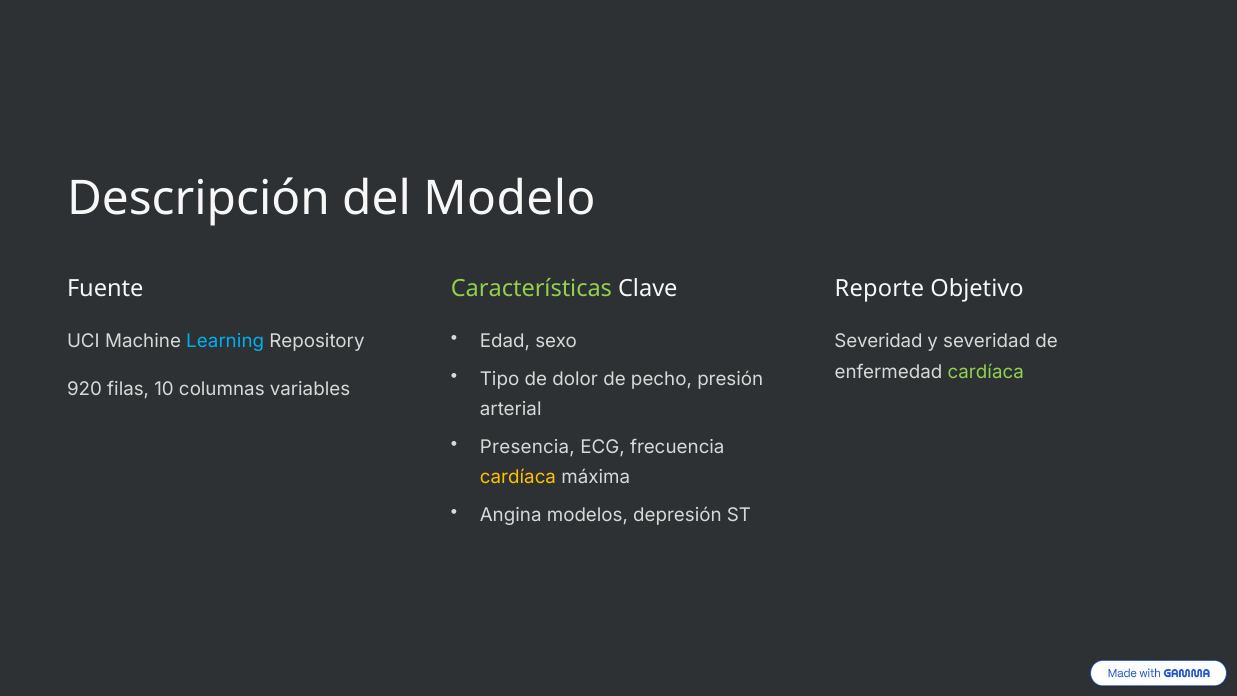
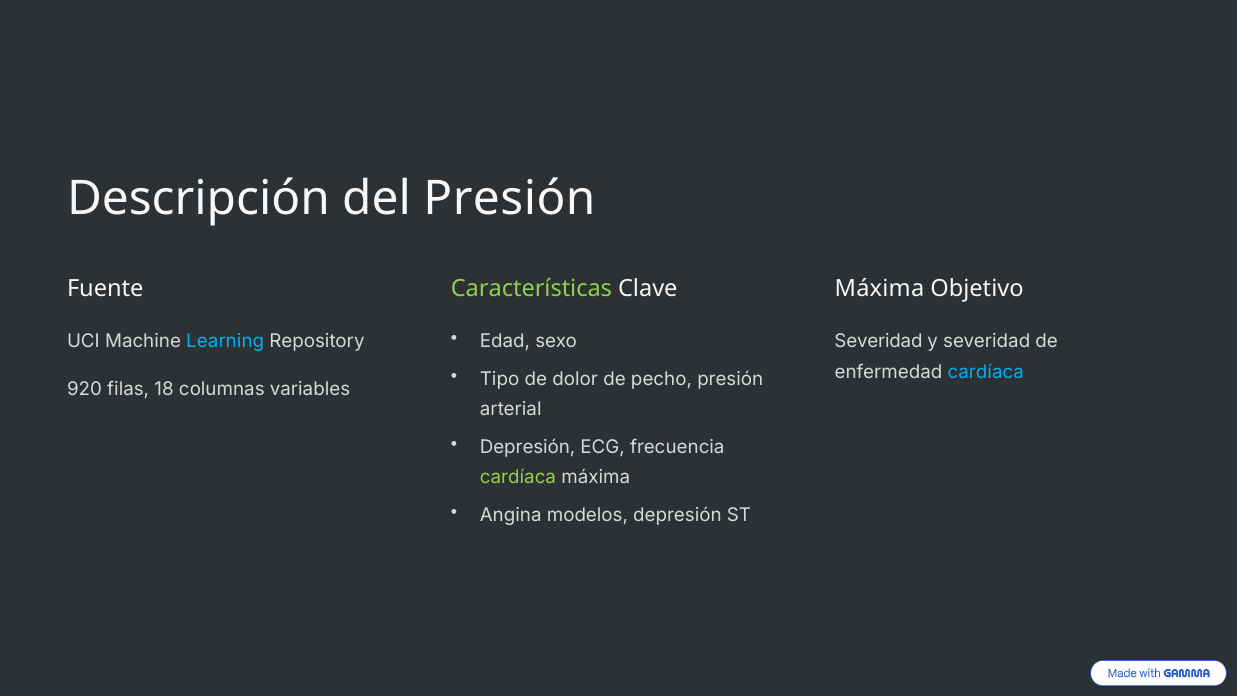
del Modelo: Modelo -> Presión (509, 198)
Reporte: Reporte -> Máxima (879, 289)
cardíaca colour: light green -> light blue (986, 372)
10: 10 -> 18 (164, 389)
Presencia: Presencia -> Depresión (528, 447)
cardíaca colour: yellow -> light green (518, 478)
